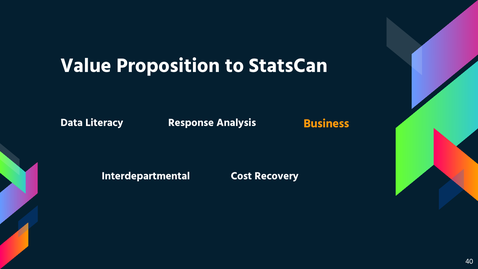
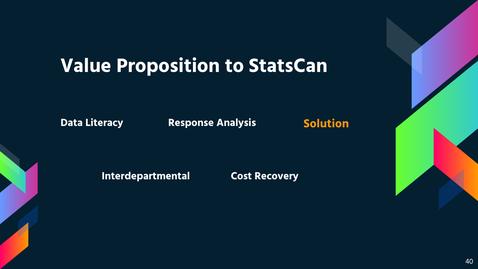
Business: Business -> Solution (326, 124)
